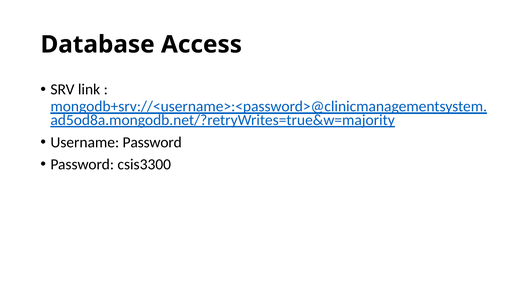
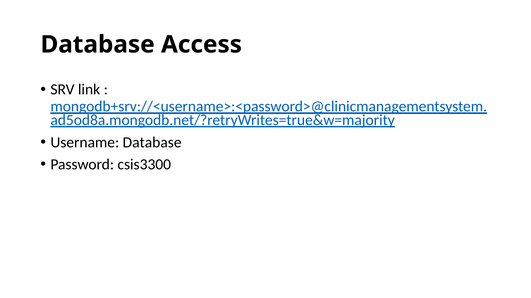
Username Password: Password -> Database (152, 143)
